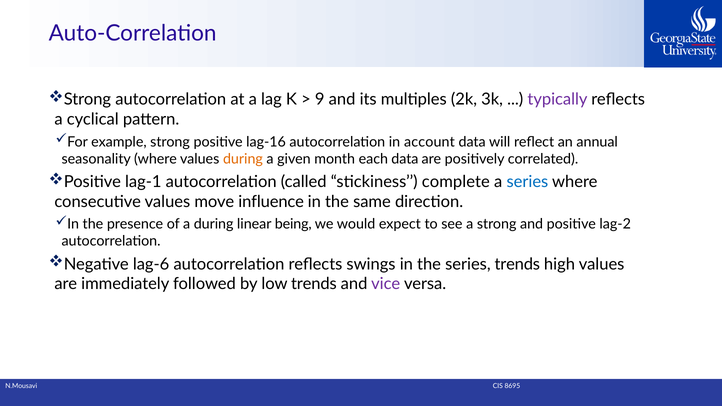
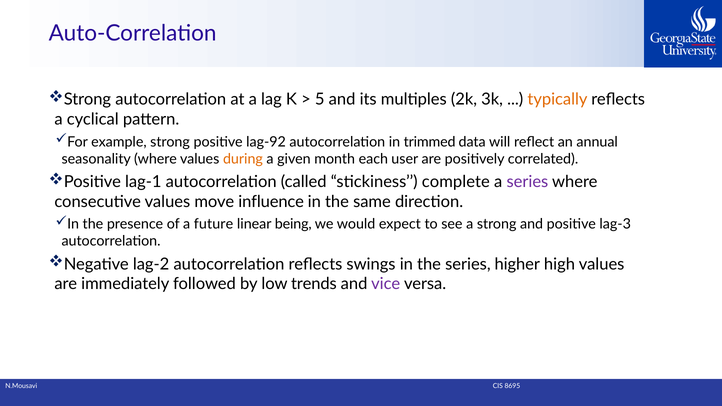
9: 9 -> 5 (320, 100)
typically colour: purple -> orange (557, 100)
lag-16: lag-16 -> lag-92 (266, 142)
account: account -> trimmed (430, 142)
each data: data -> user (405, 159)
series colour: blue -> purple (527, 182)
a during: during -> future (214, 224)
lag-2: lag-2 -> lag-3 (615, 224)
lag-6: lag-6 -> lag-2 (151, 264)
series trends: trends -> higher (517, 264)
